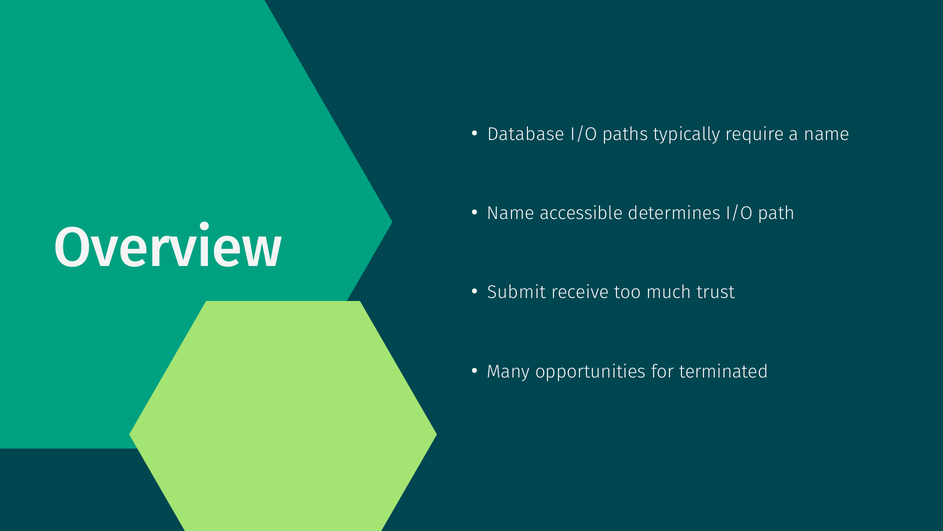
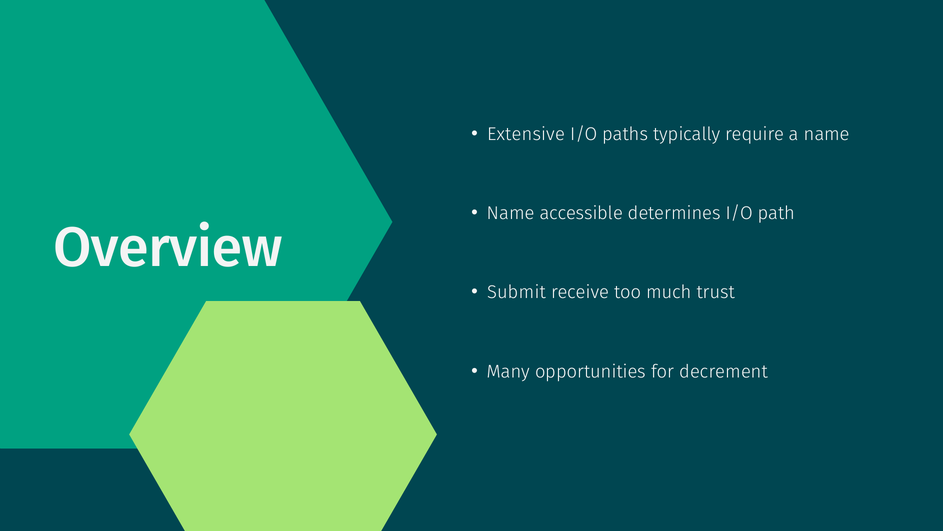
Database: Database -> Extensive (526, 134)
terminated: terminated -> decrement (724, 372)
